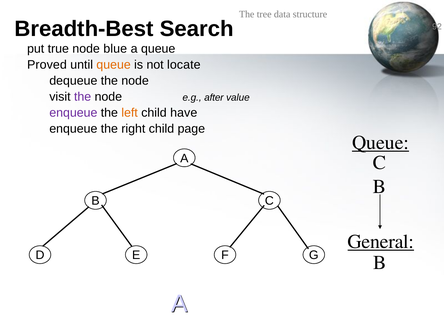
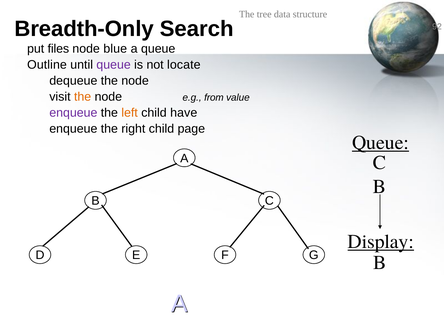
Breadth-Best: Breadth-Best -> Breadth-Only (84, 29)
true: true -> files (58, 49)
Proved: Proved -> Outline (47, 65)
queue colour: orange -> purple (114, 65)
the colour: purple -> orange (83, 97)
after: after -> from (214, 98)
General: General -> Display (381, 242)
